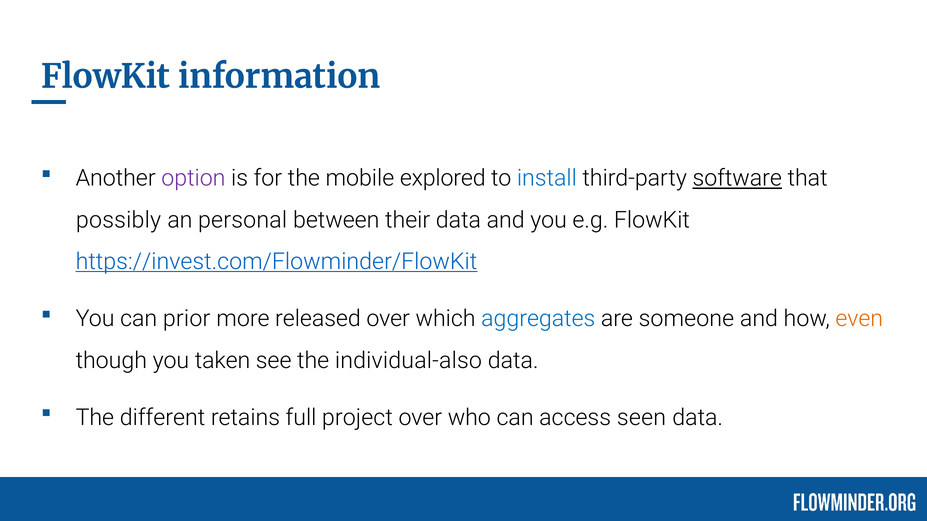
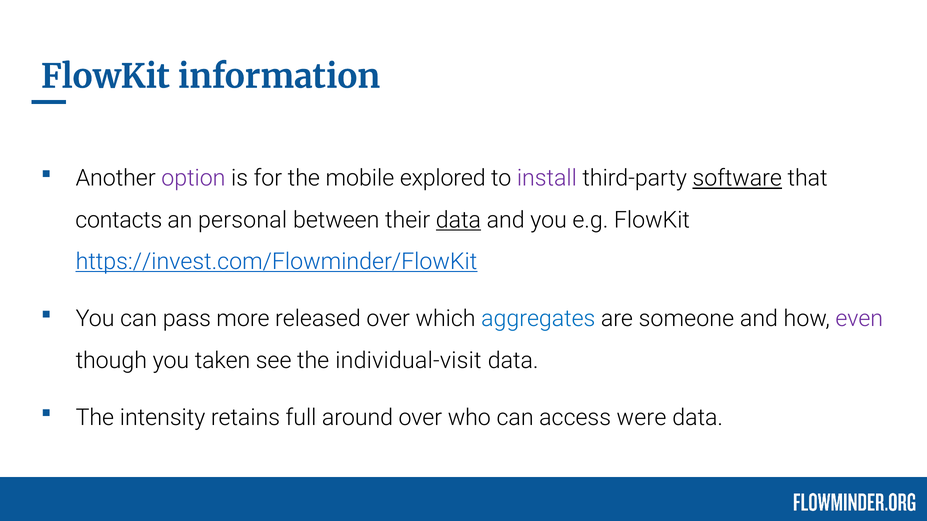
install colour: blue -> purple (547, 178)
possibly: possibly -> contacts (119, 220)
data underline: none -> present (458, 220)
prior: prior -> pass (187, 319)
even colour: orange -> purple (859, 319)
individual-also: individual-also -> individual-visit (408, 361)
different: different -> intensity (163, 418)
project: project -> around (357, 418)
seen: seen -> were (642, 418)
